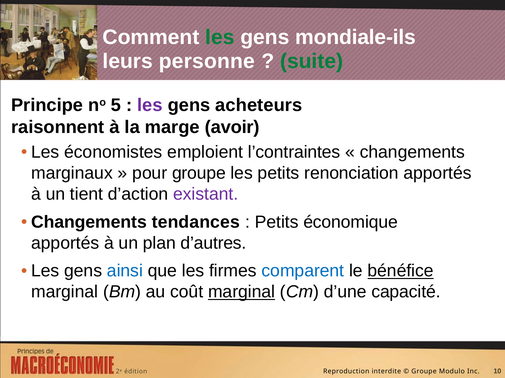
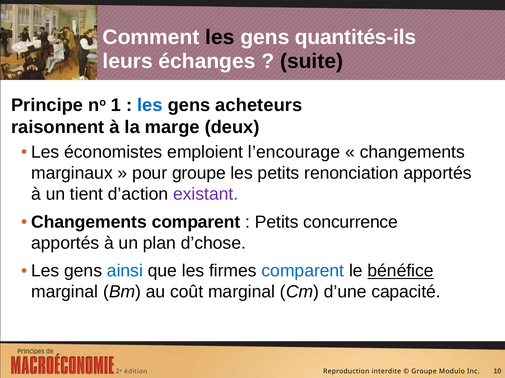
les colour: green -> black (220, 37)
mondiale-ils: mondiale-ils -> quantités-ils (356, 37)
personne: personne -> échanges (207, 61)
suite colour: green -> black (312, 61)
5: 5 -> 1 (116, 105)
les colour: purple -> blue (150, 105)
avoir: avoir -> deux (232, 127)
l’contraintes: l’contraintes -> l’encourage (294, 152)
Changements tendances: tendances -> comparent (196, 222)
économique: économique -> concurrence (351, 222)
d’autres: d’autres -> d’chose (213, 243)
marginal underline: present -> none (242, 292)
